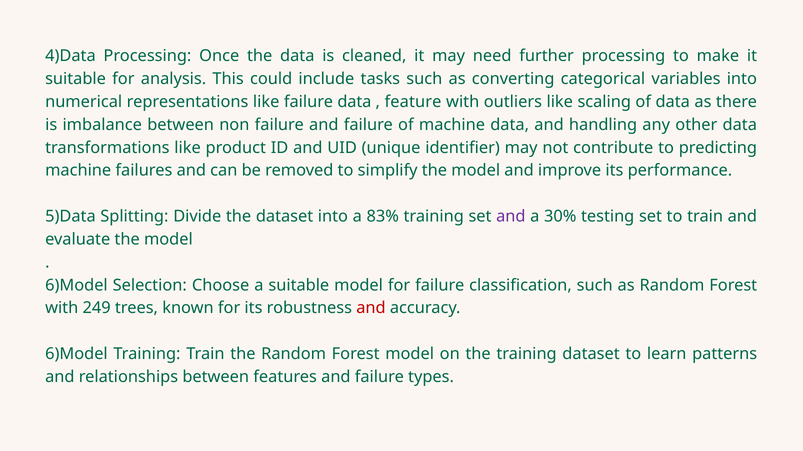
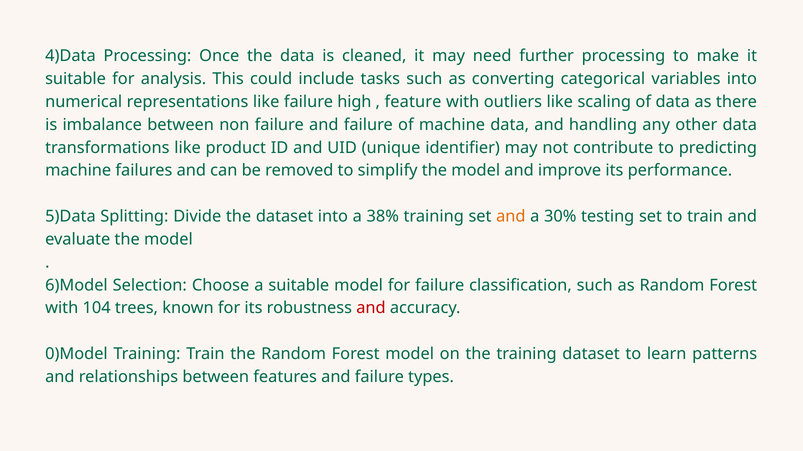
failure data: data -> high (354, 102)
83%: 83% -> 38% (383, 217)
and colour: purple -> orange (511, 217)
249: 249 -> 104 (97, 309)
6)Model: 6)Model -> 0)Model (76, 354)
